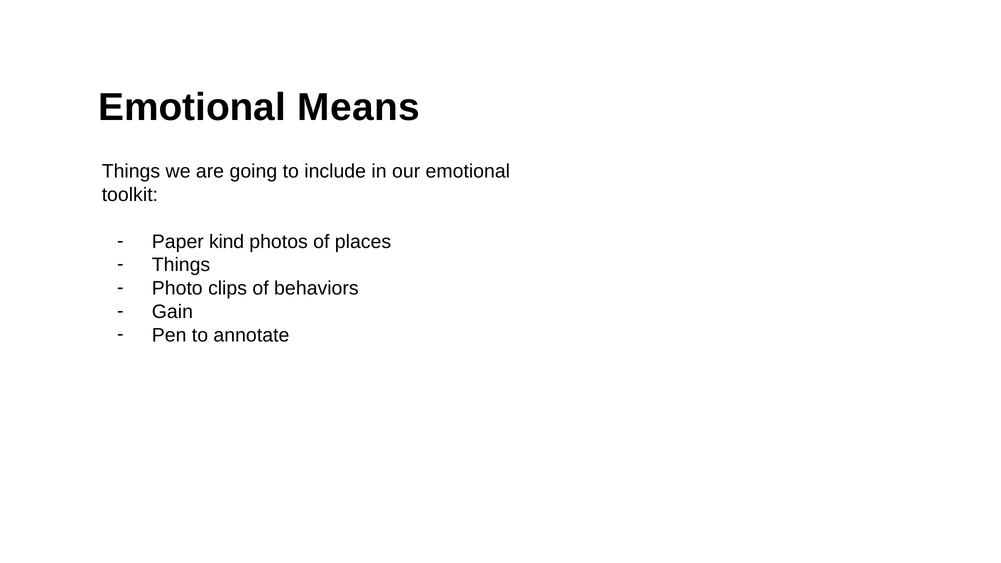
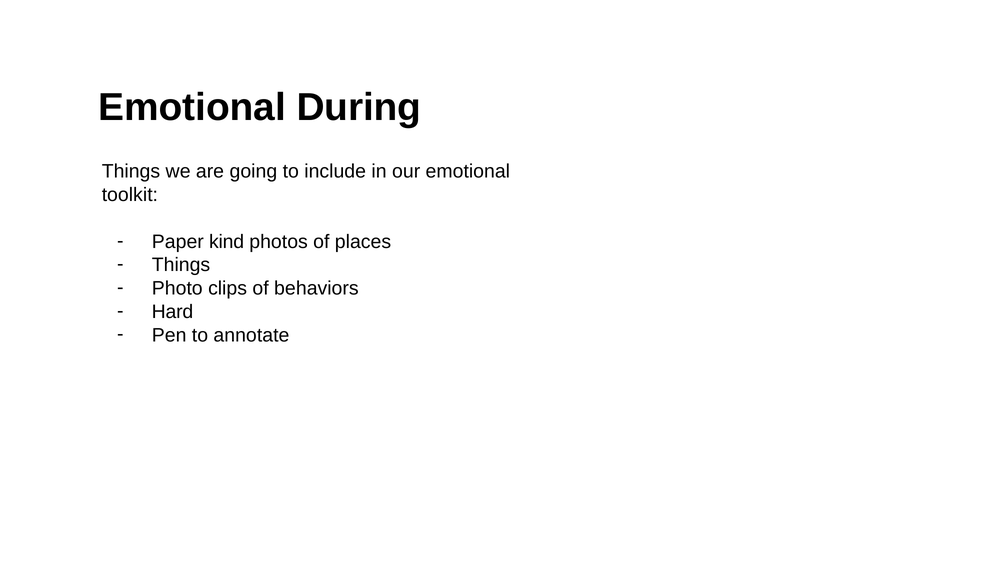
Means: Means -> During (359, 107)
Gain: Gain -> Hard (173, 312)
